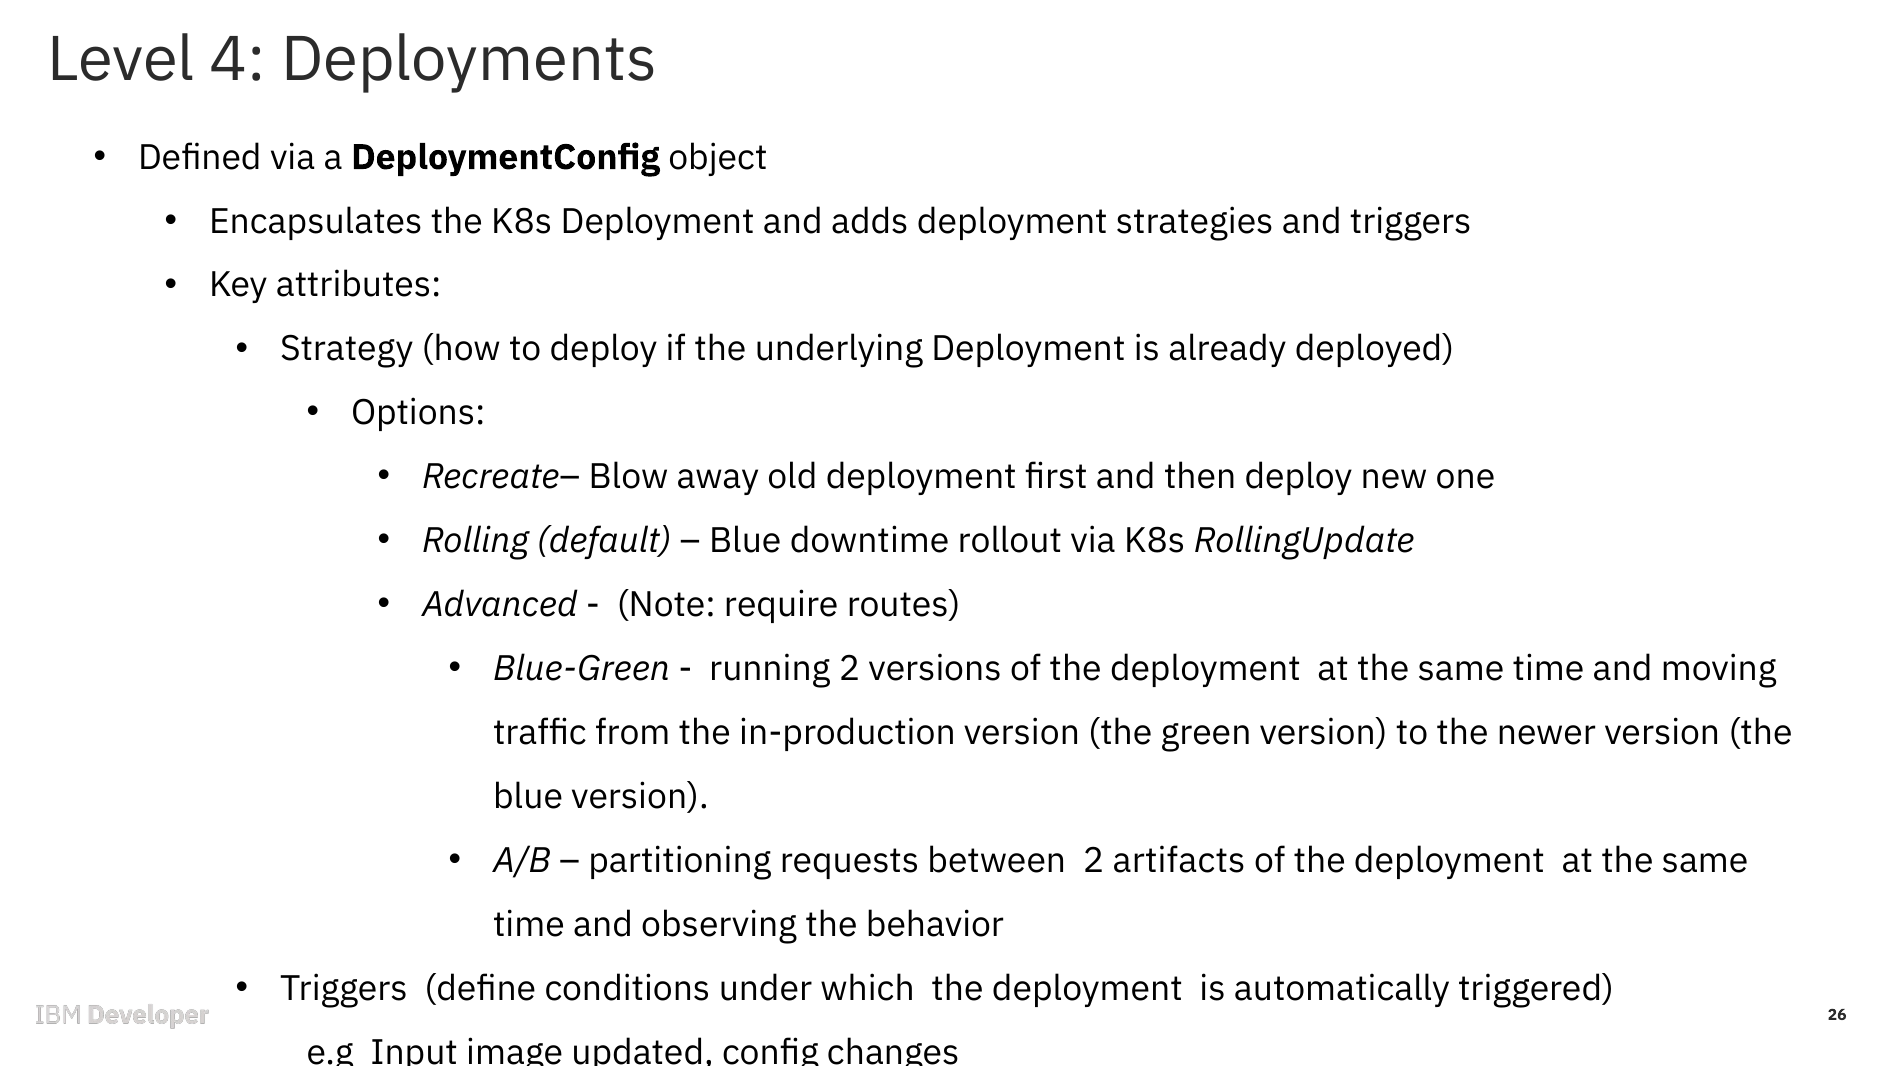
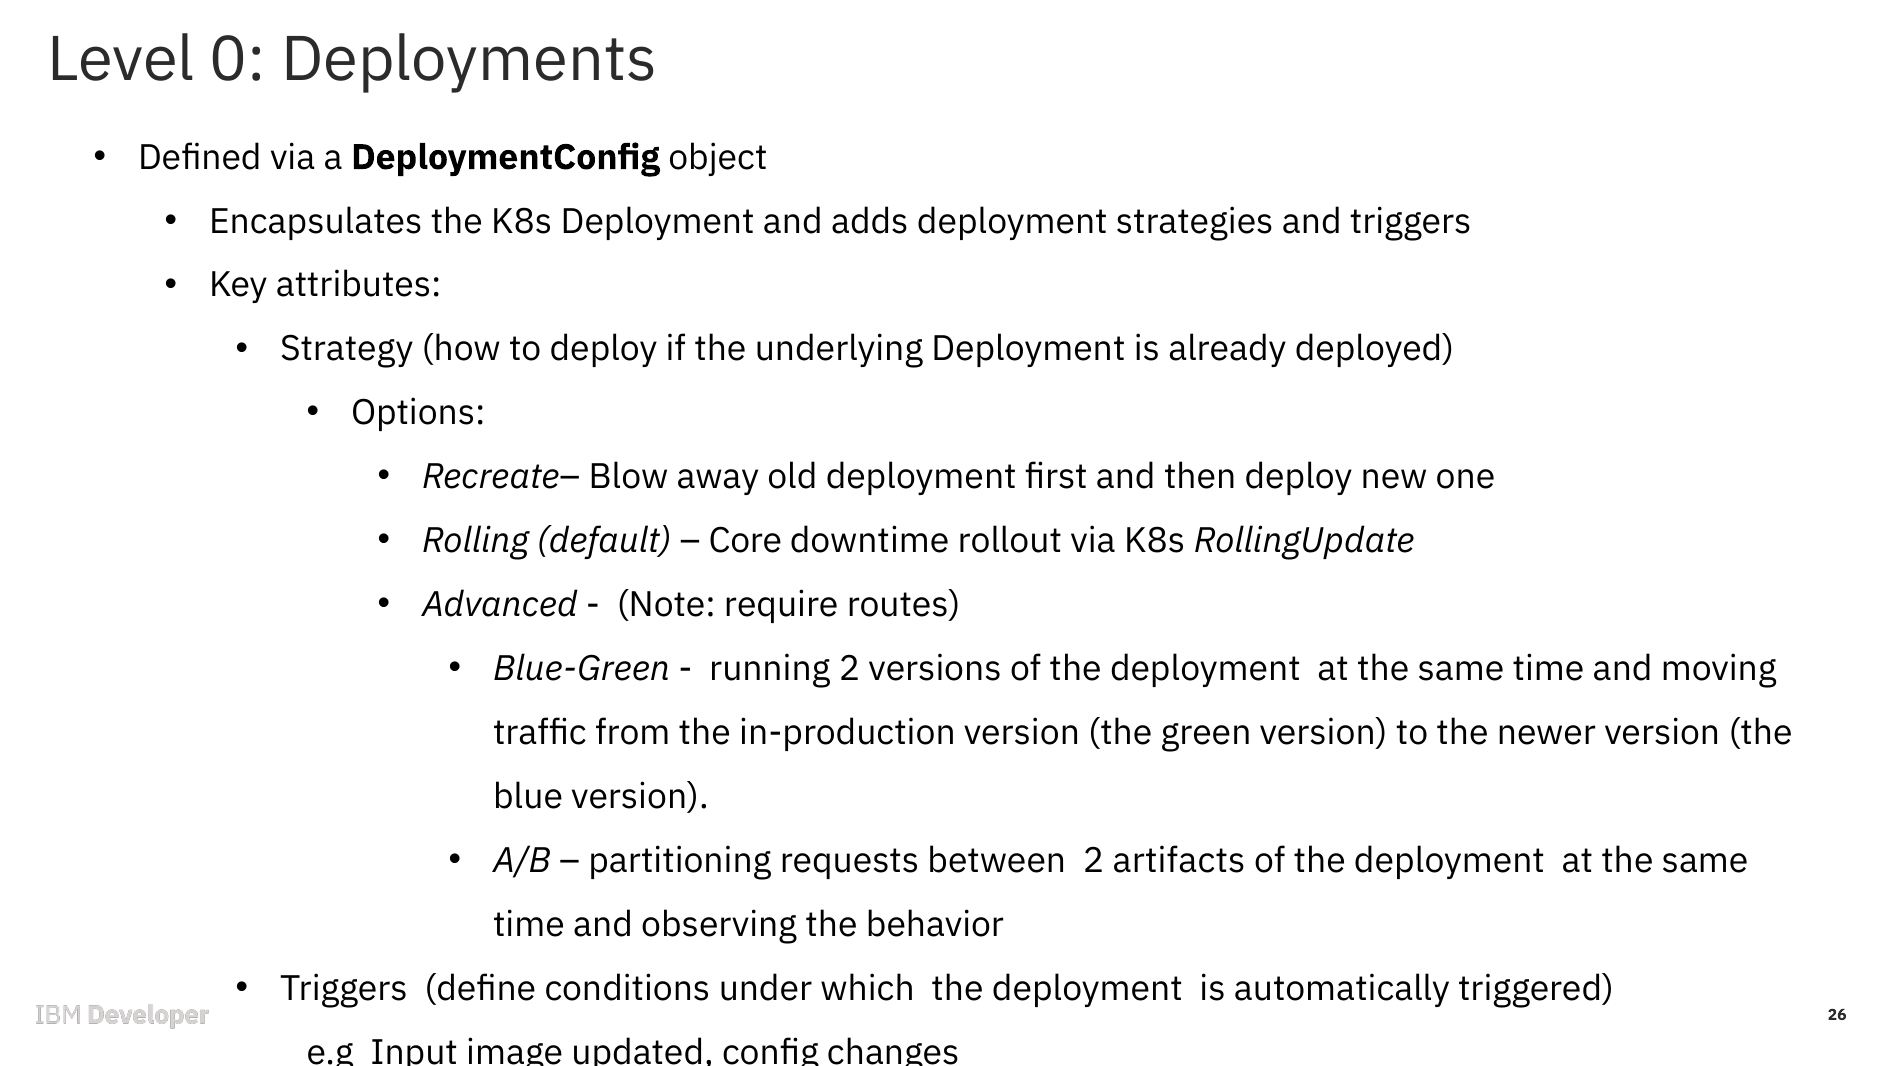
4: 4 -> 0 (238, 60)
Blue: Blue -> Core (745, 541)
